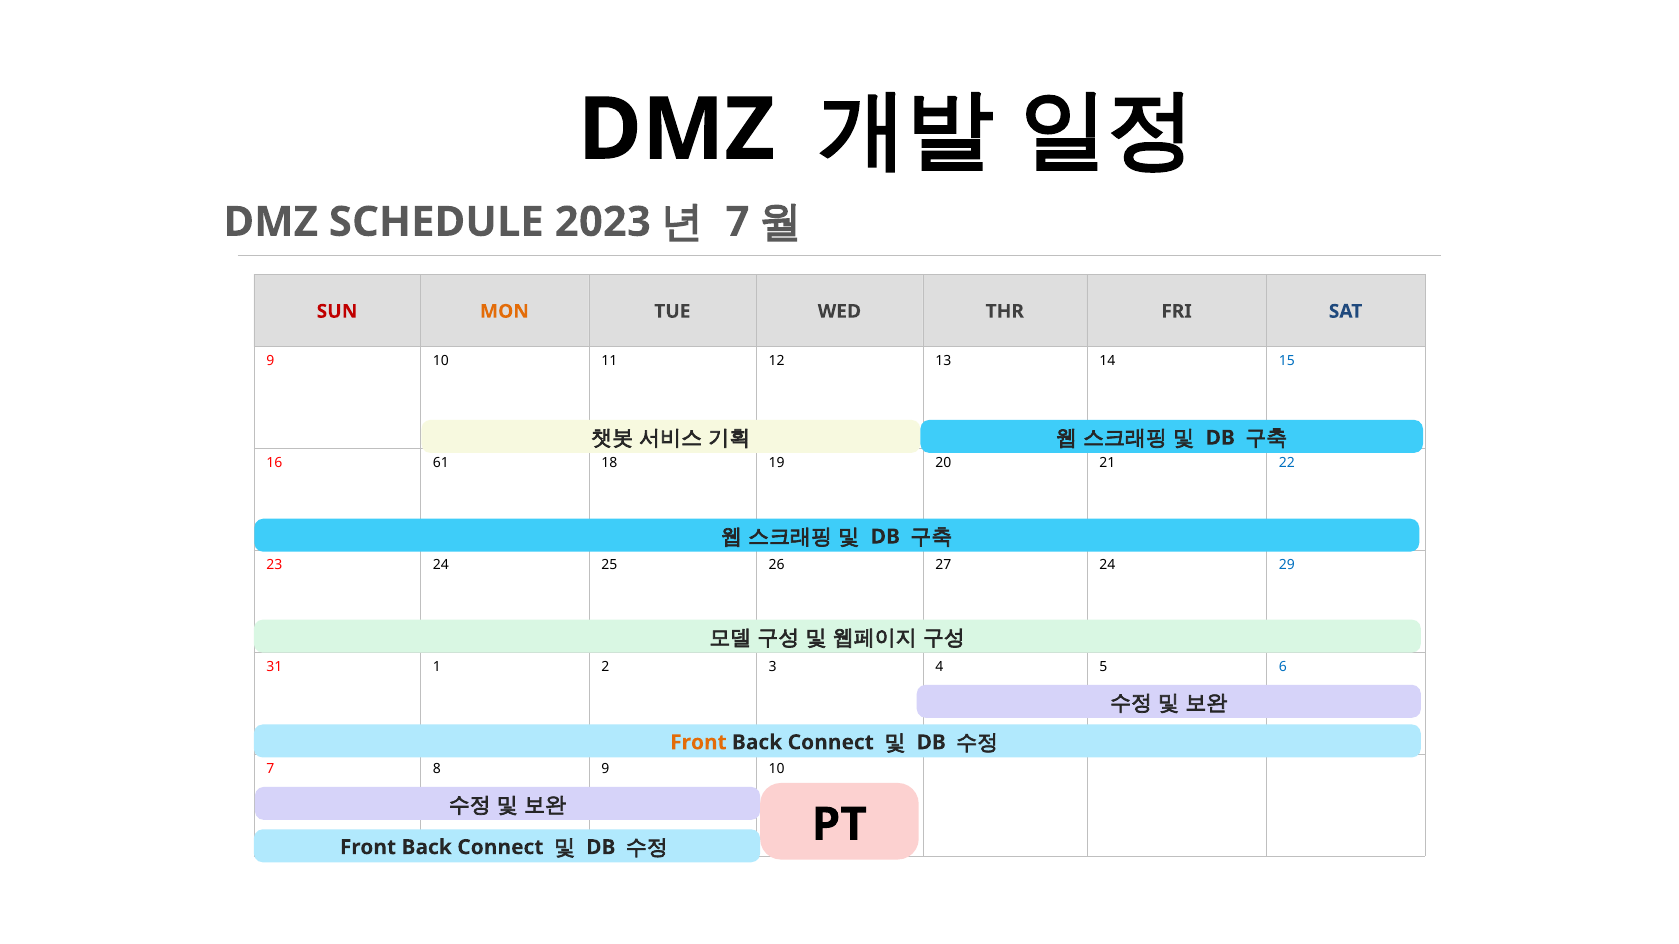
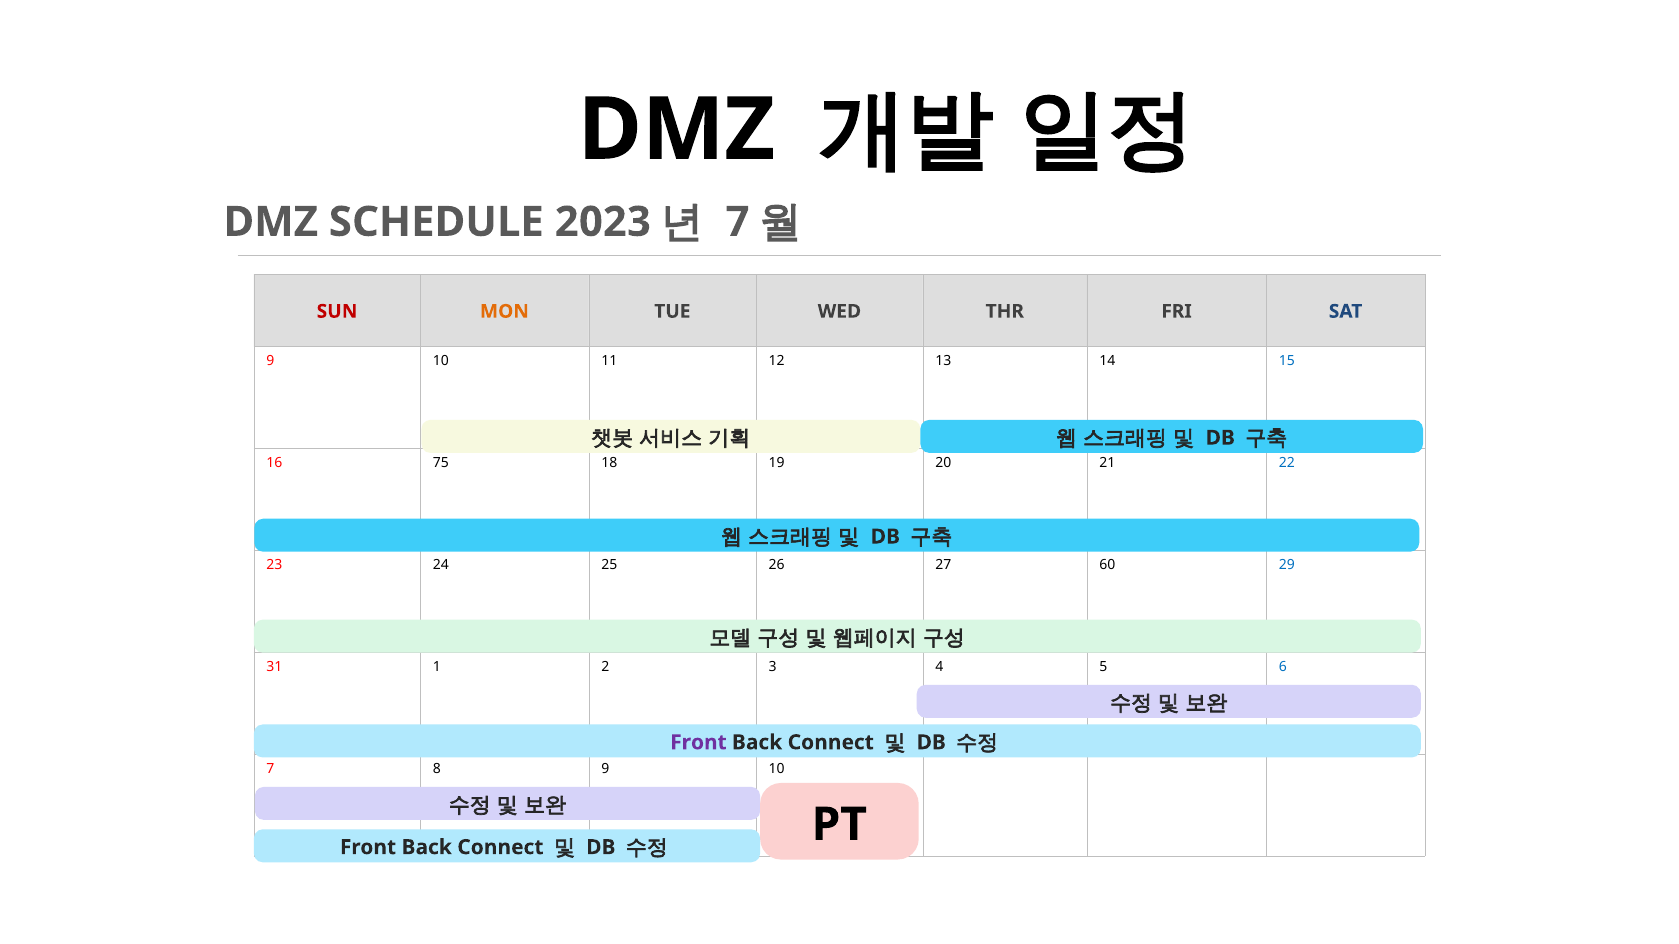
61: 61 -> 75 (441, 463)
27 24: 24 -> 60 (1107, 565)
Front colour: orange -> purple (698, 743)
